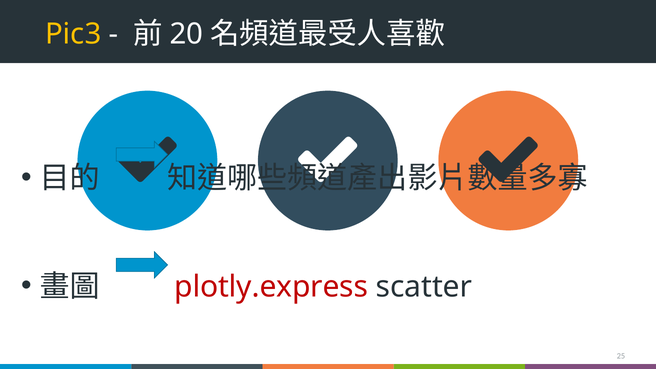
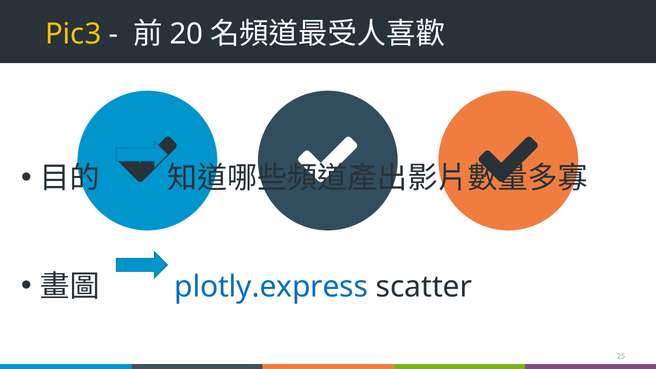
plotly.express colour: red -> blue (271, 287)
